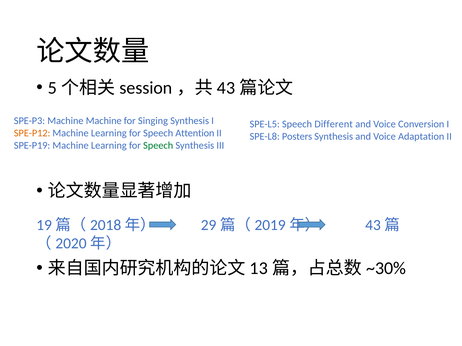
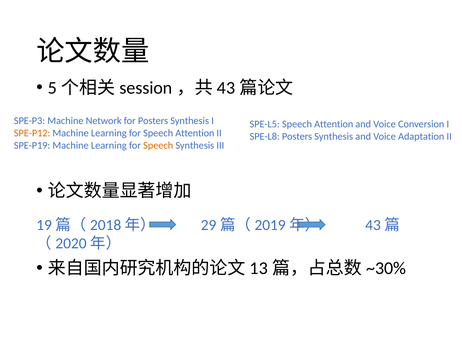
Machine Machine: Machine -> Network (104, 121)
for Singing: Singing -> Posters (153, 121)
SPE-L5 Speech Different: Different -> Attention (334, 124)
Speech colour: green -> orange (158, 146)
